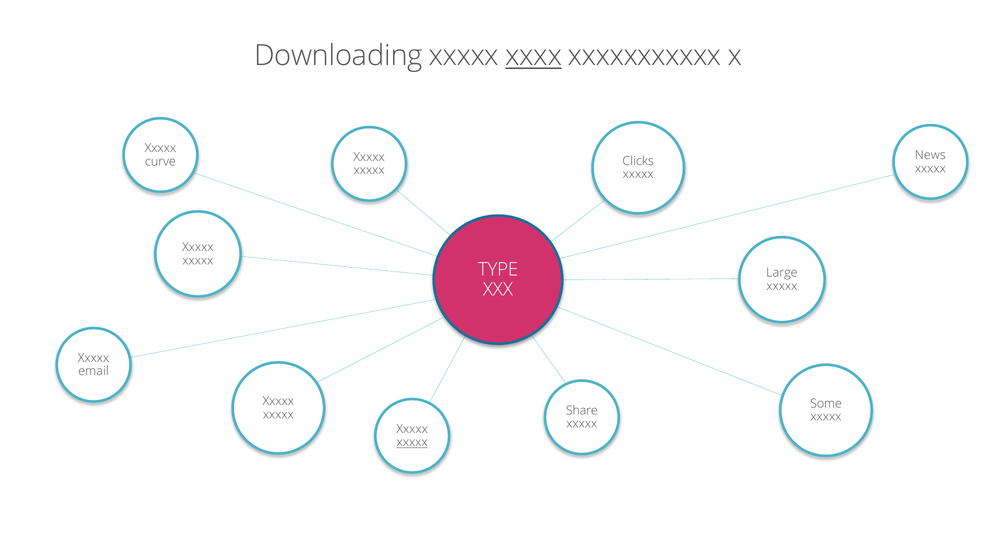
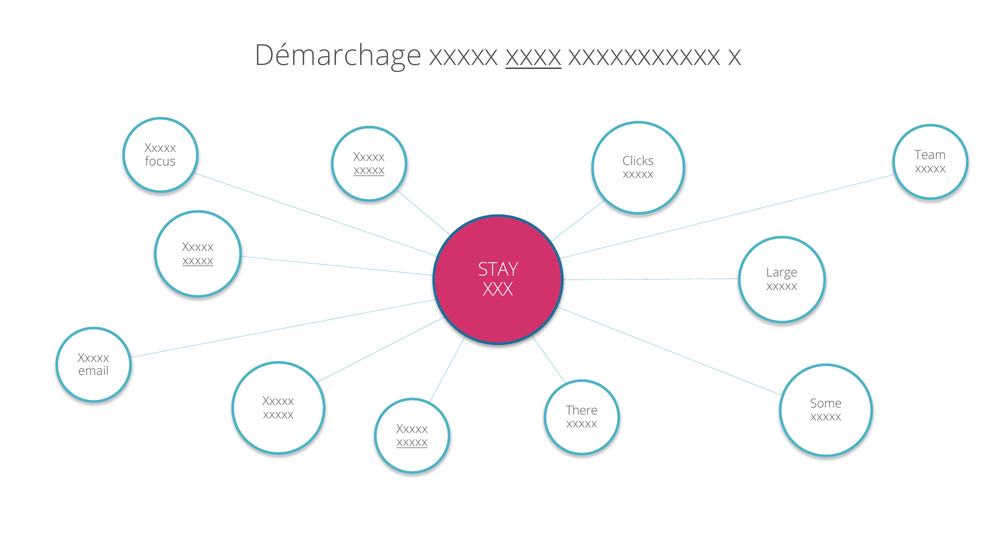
Downloading: Downloading -> Démarchage (338, 56)
News: News -> Team (930, 155)
curve: curve -> focus (160, 162)
xxxxx underline: none -> present (369, 170)
xxxxx underline: none -> present (198, 261)
TYPE: TYPE -> STAY (498, 270)
Share: Share -> There (582, 411)
